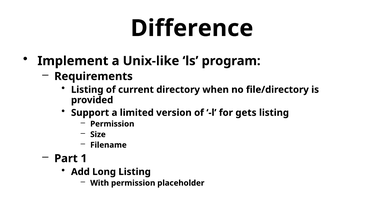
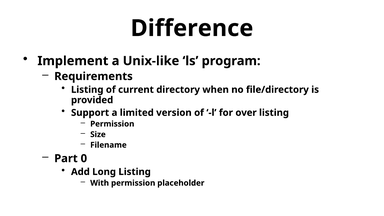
gets: gets -> over (246, 113)
1: 1 -> 0 (84, 158)
